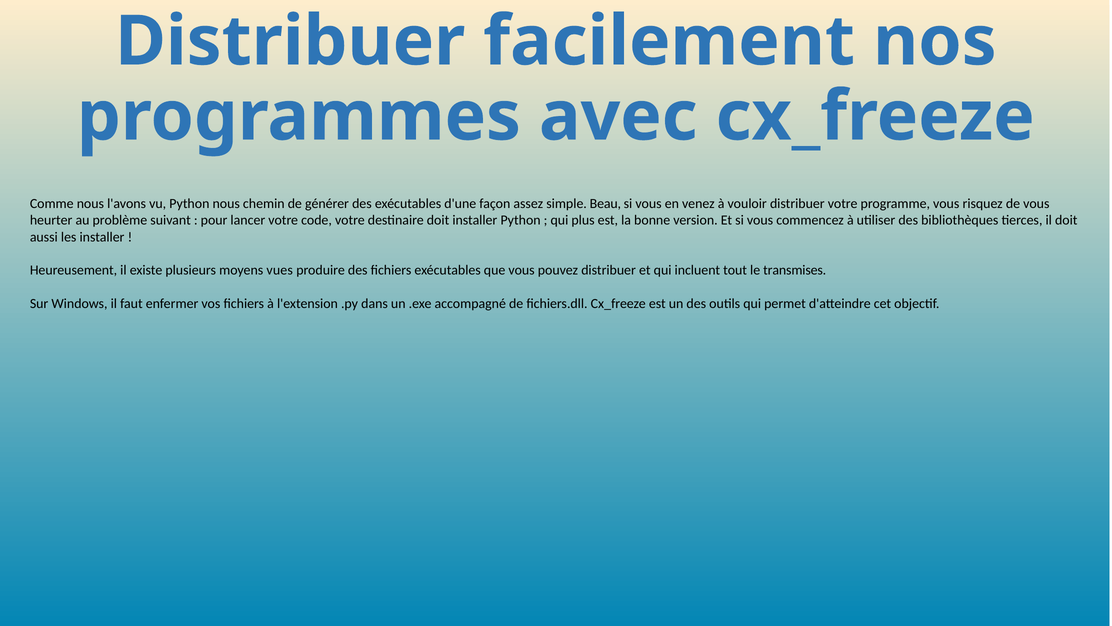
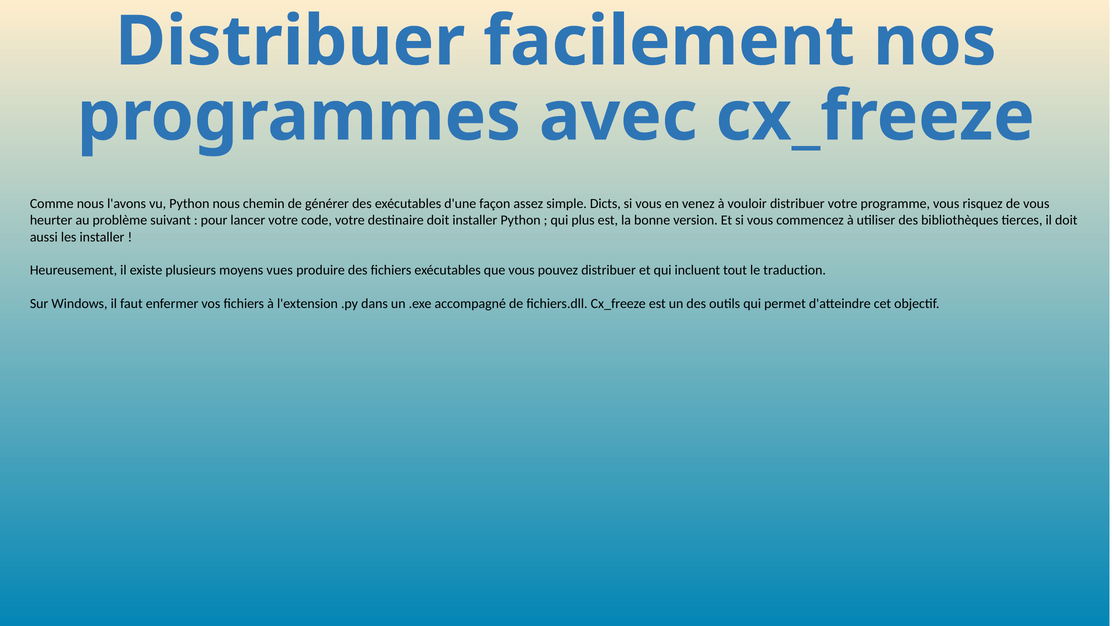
Beau: Beau -> Dicts (605, 203)
transmises: transmises -> traduction (795, 270)
